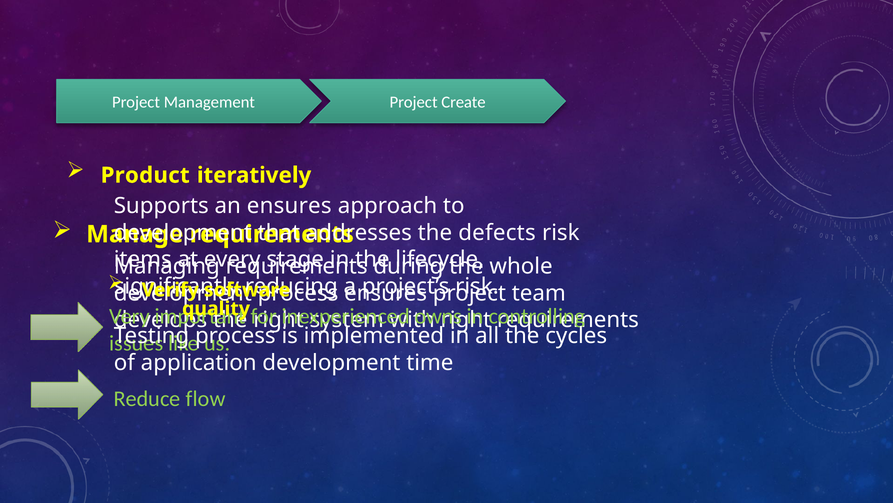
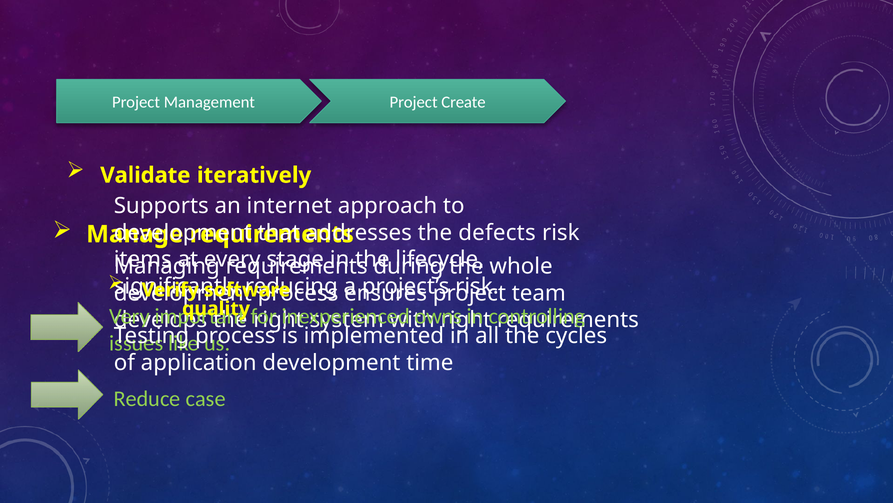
Product: Product -> Validate (145, 175)
an ensures: ensures -> internet (289, 206)
flow: flow -> case (206, 399)
